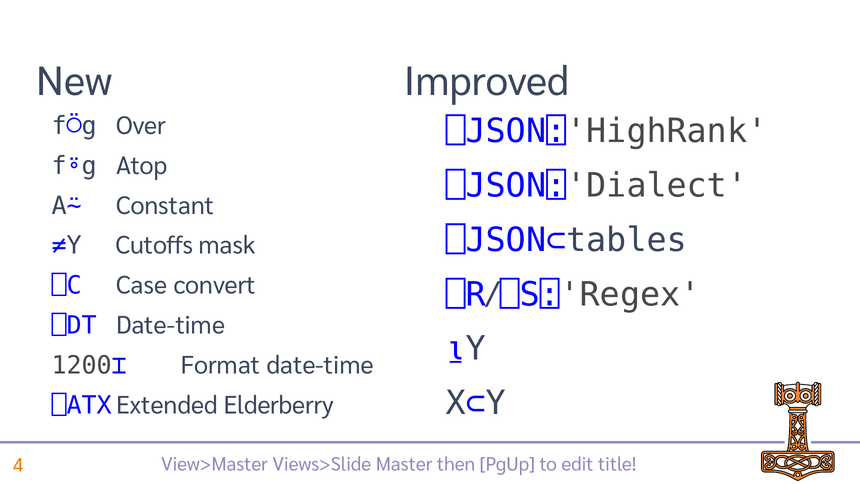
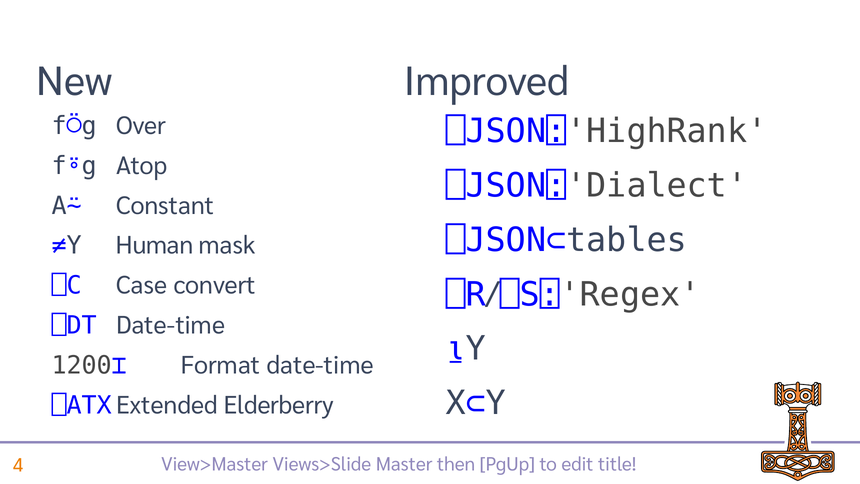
Cutoffs: Cutoffs -> Human (155, 246)
